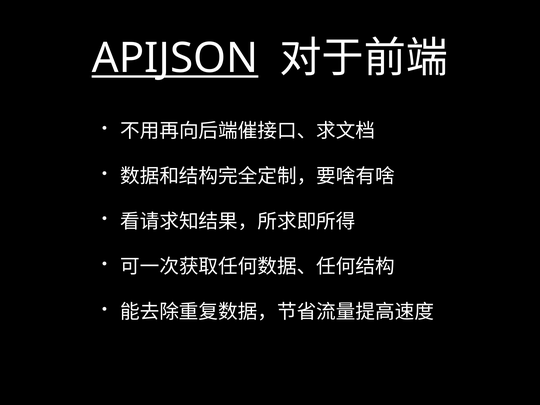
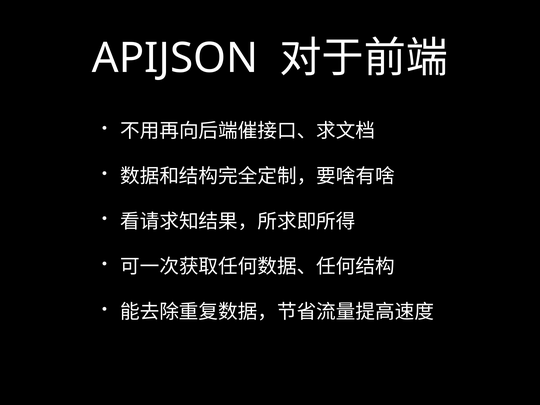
APIJSON underline: present -> none (175, 58)
